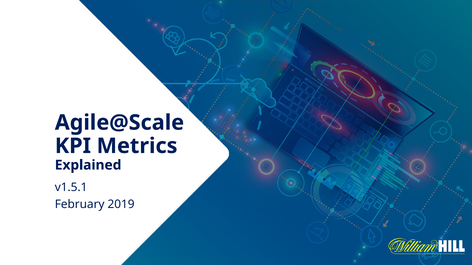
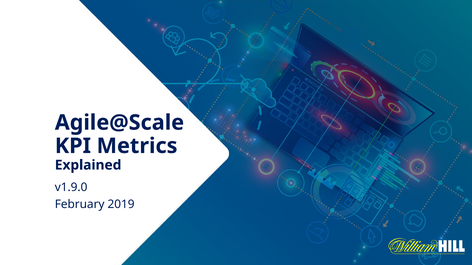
v1.5.1: v1.5.1 -> v1.9.0 (71, 188)
